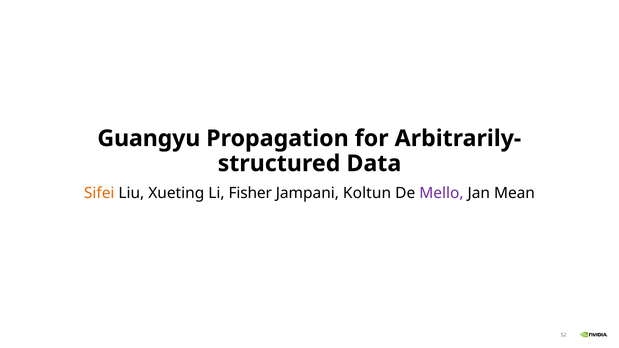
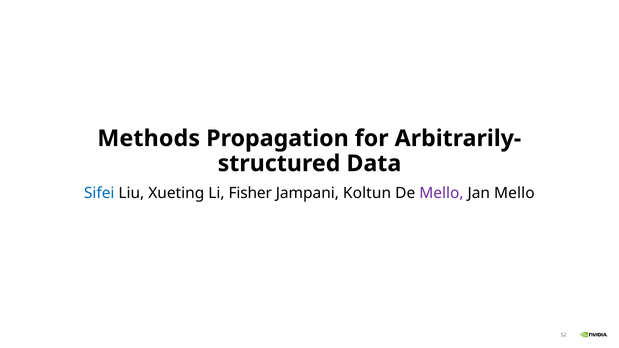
Guangyu: Guangyu -> Methods (149, 138)
Sifei colour: orange -> blue (99, 193)
Jan Mean: Mean -> Mello (514, 193)
